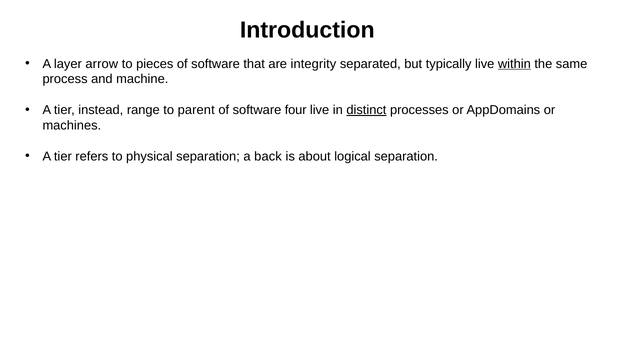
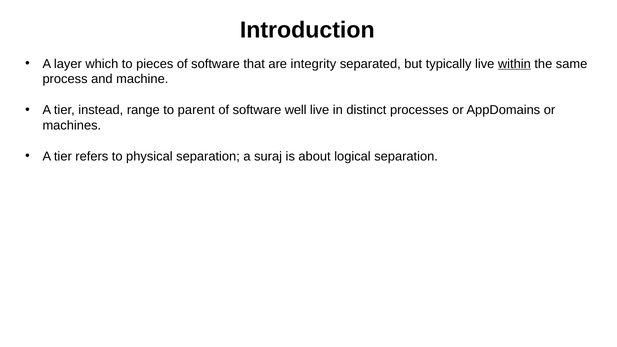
arrow: arrow -> which (102, 64)
four: four -> well (296, 110)
distinct underline: present -> none (366, 110)
back: back -> suraj (268, 156)
